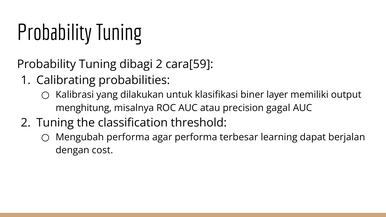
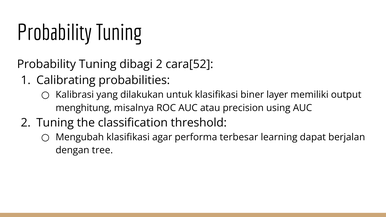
cara[59: cara[59 -> cara[52 (189, 64)
gagal: gagal -> using (278, 108)
Mengubah performa: performa -> klasifikasi (128, 137)
cost: cost -> tree (102, 150)
